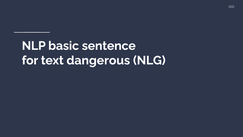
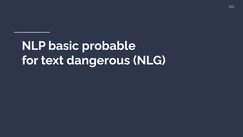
sentence: sentence -> probable (109, 46)
